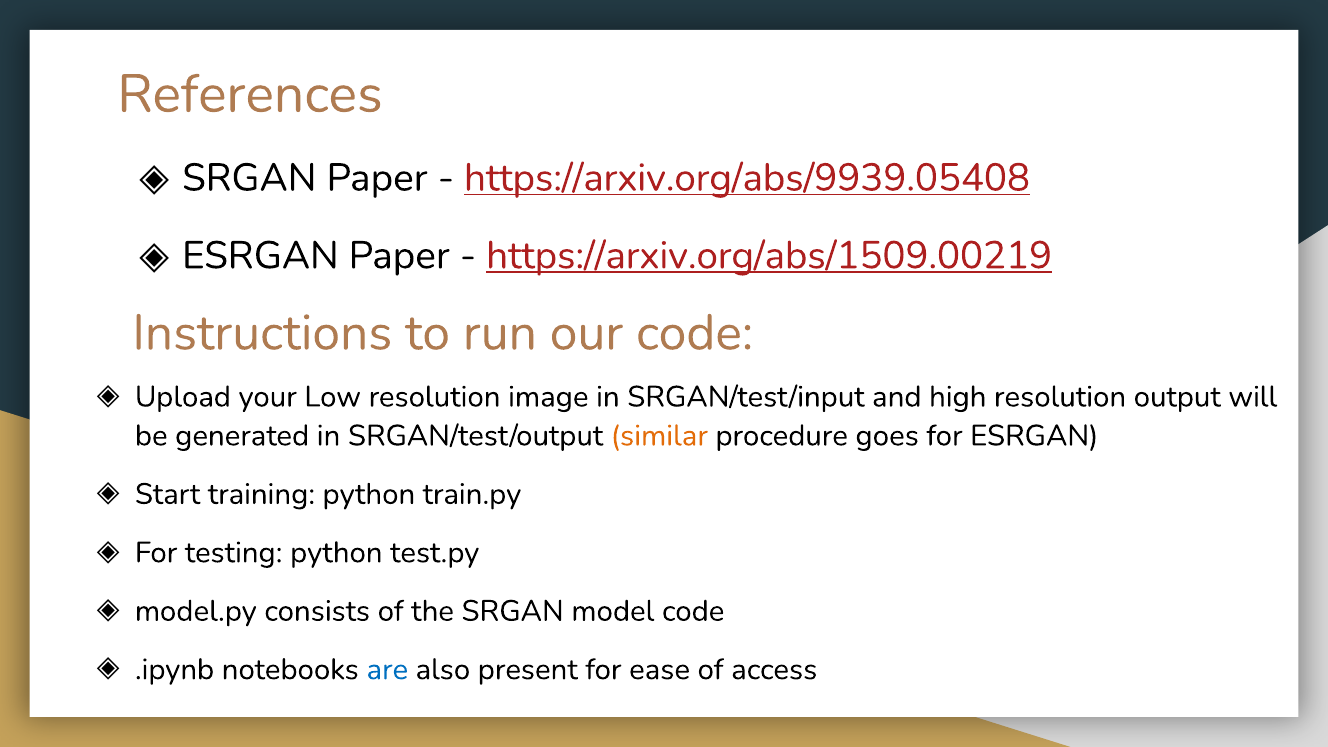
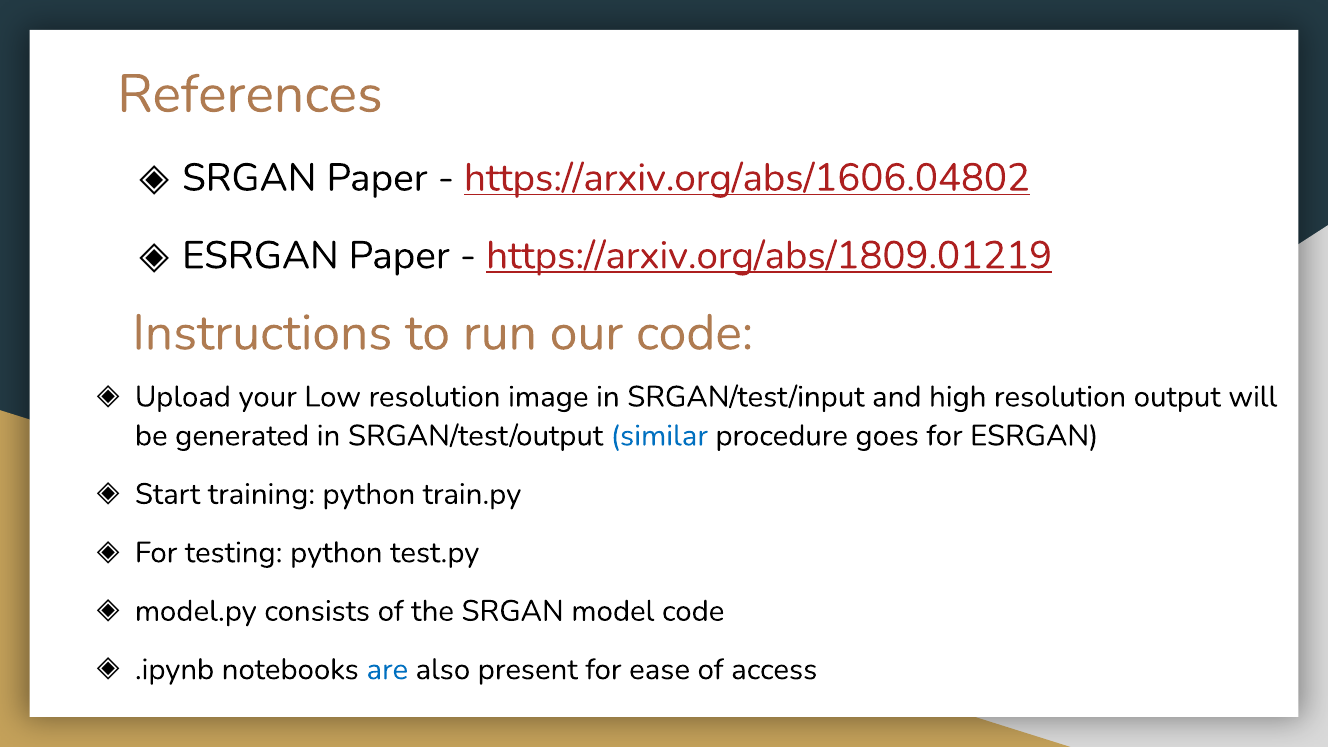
https://arxiv.org/abs/9939.05408: https://arxiv.org/abs/9939.05408 -> https://arxiv.org/abs/1606.04802 (747, 178)
https://arxiv.org/abs/1509.00219: https://arxiv.org/abs/1509.00219 -> https://arxiv.org/abs/1809.01219 (769, 255)
similar colour: orange -> blue (659, 436)
